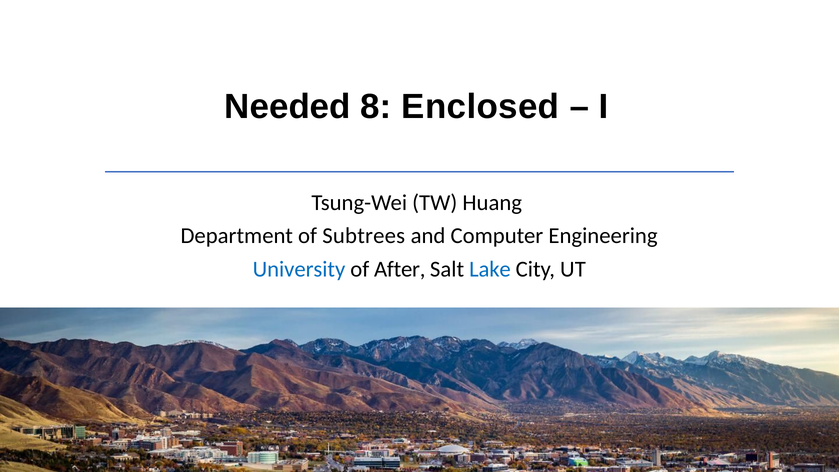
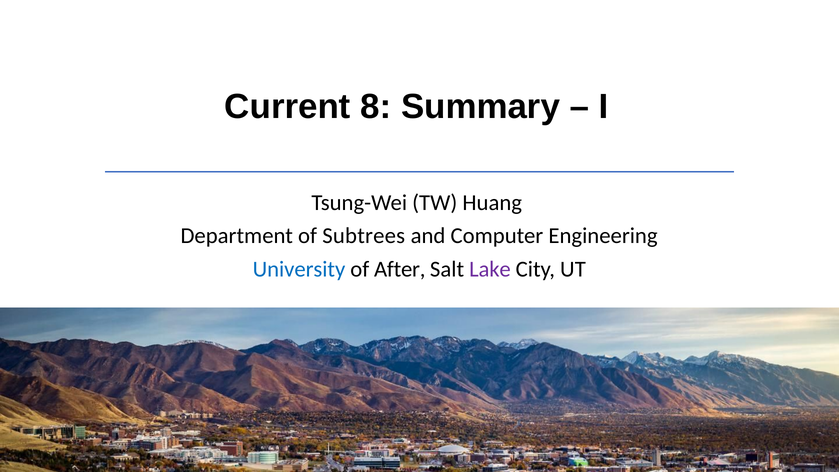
Needed: Needed -> Current (288, 107)
Enclosed: Enclosed -> Summary (480, 107)
Lake colour: blue -> purple (490, 269)
